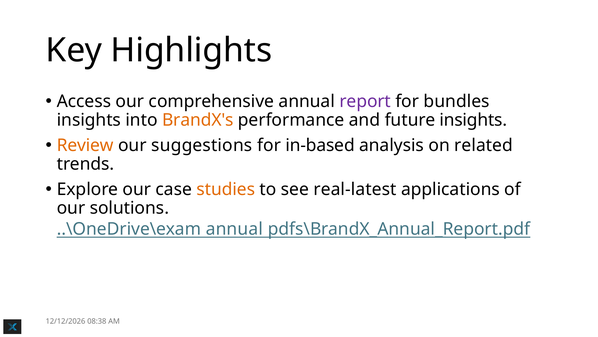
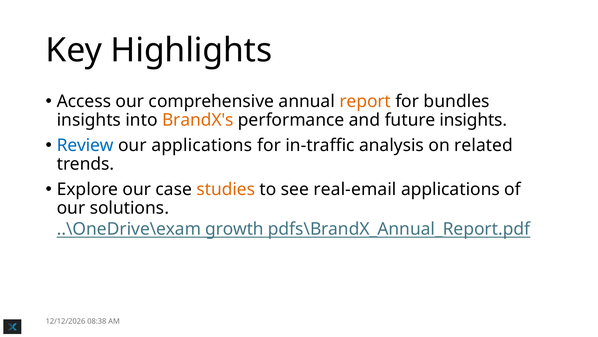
report colour: purple -> orange (365, 101)
Review colour: orange -> blue (85, 145)
our suggestions: suggestions -> applications (202, 145)
in-based: in-based -> in-traffic (320, 145)
real-latest: real-latest -> real-email (355, 189)
annual: annual -> growth (235, 229)
